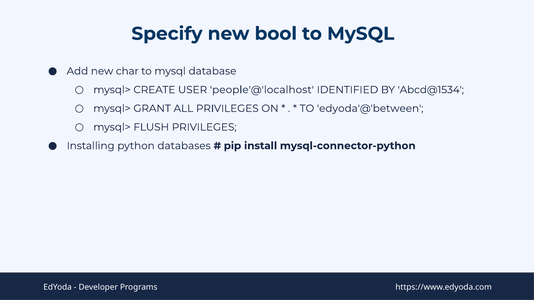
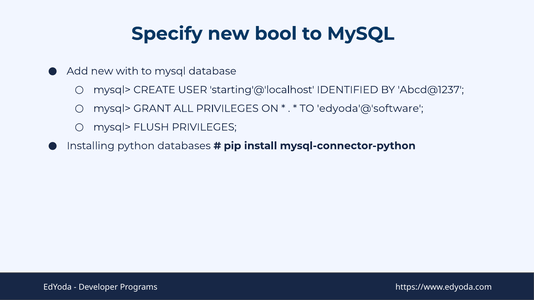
char: char -> with (127, 71)
people'@'localhost: people'@'localhost -> starting'@'localhost (262, 90)
Abcd@1534: Abcd@1534 -> Abcd@1237 (431, 90)
edyoda'@'between: edyoda'@'between -> edyoda'@'software (370, 109)
